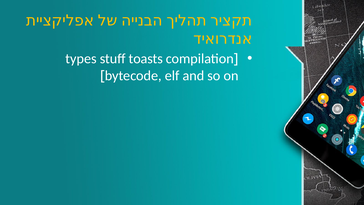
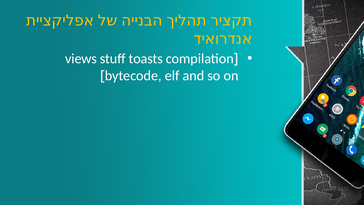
types: types -> views (81, 59)
